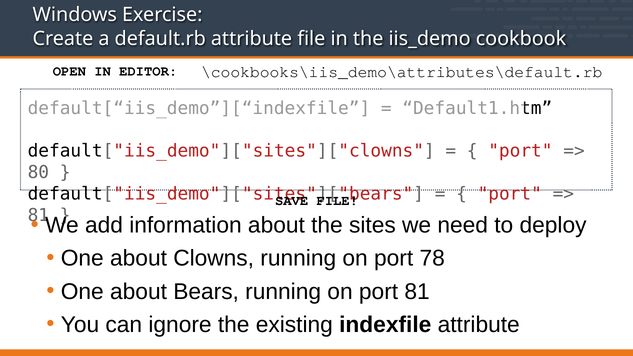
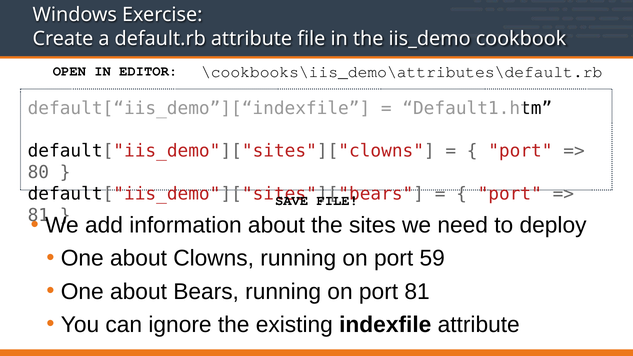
78: 78 -> 59 (432, 258)
